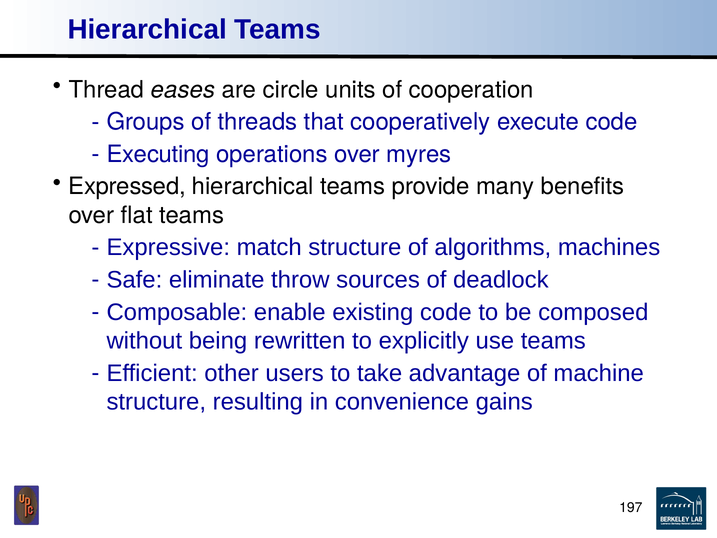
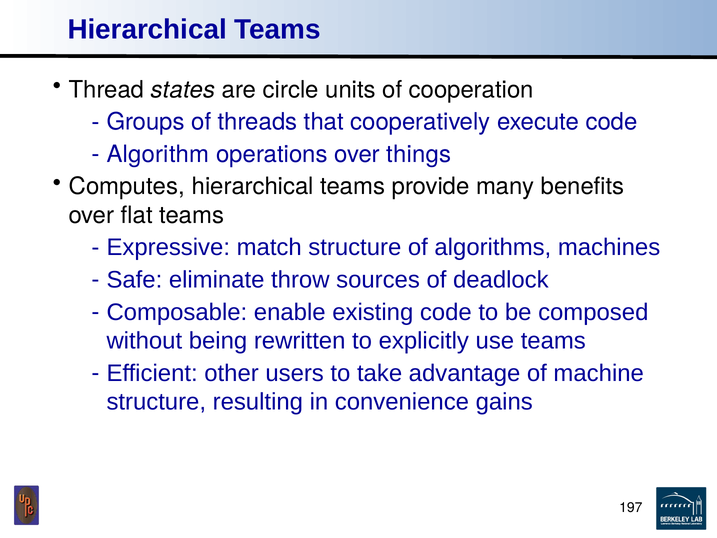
eases: eases -> states (183, 90)
Executing: Executing -> Algorithm (158, 154)
myres: myres -> things (419, 154)
Expressed: Expressed -> Computes (127, 187)
